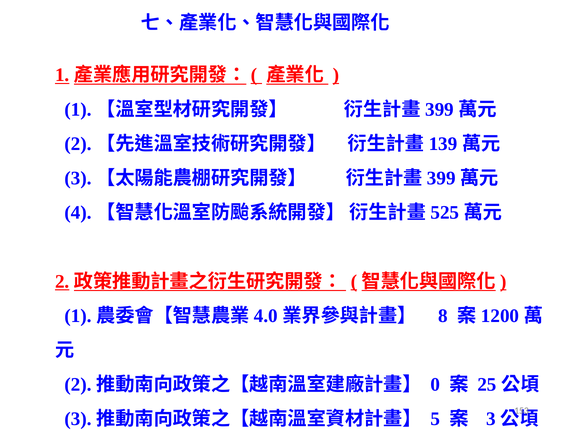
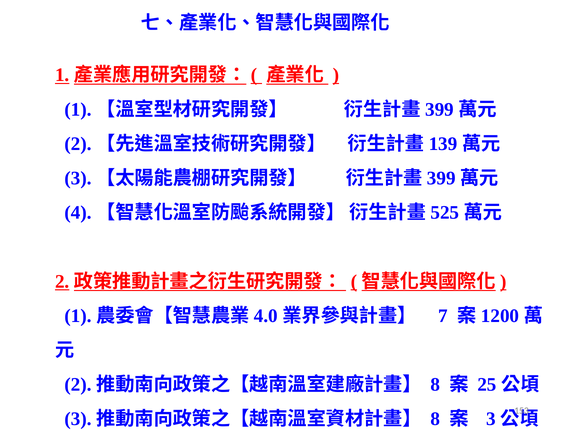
8: 8 -> 7 (443, 316)
0: 0 -> 8 (435, 385)
5: 5 -> 8 (435, 419)
